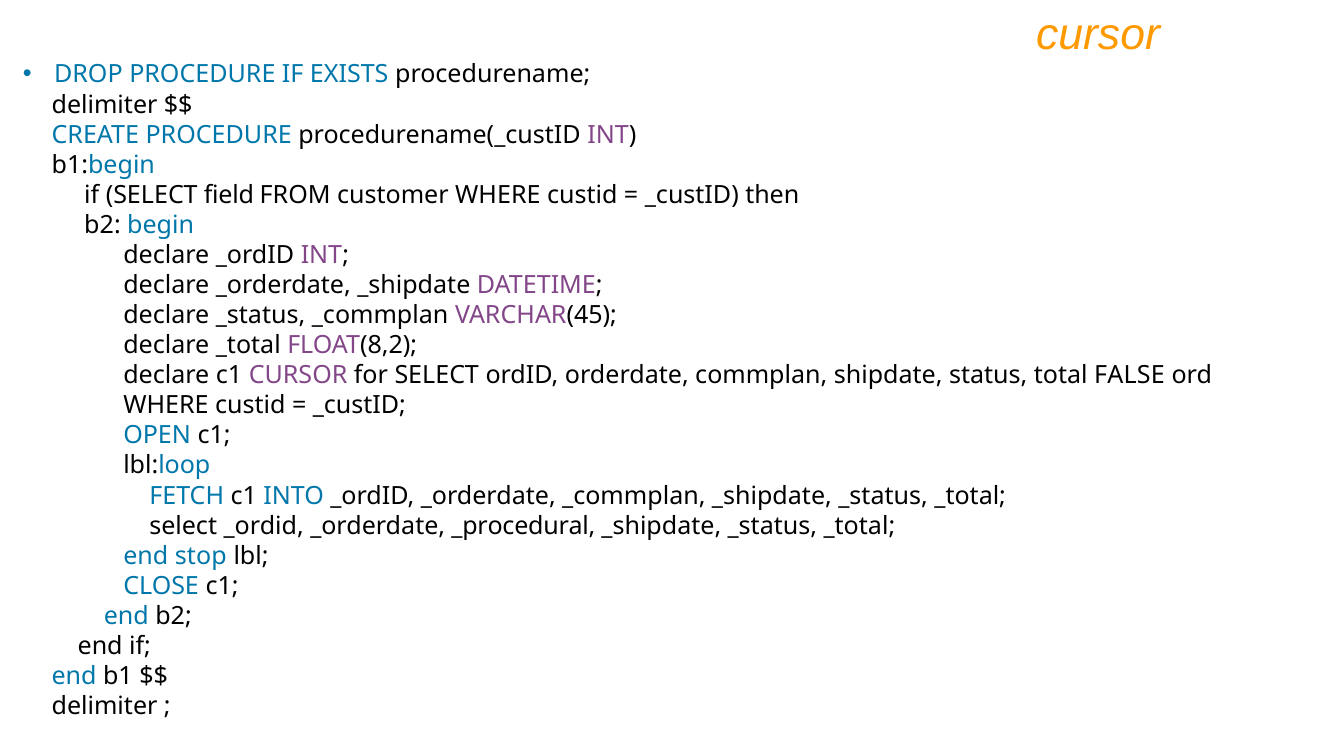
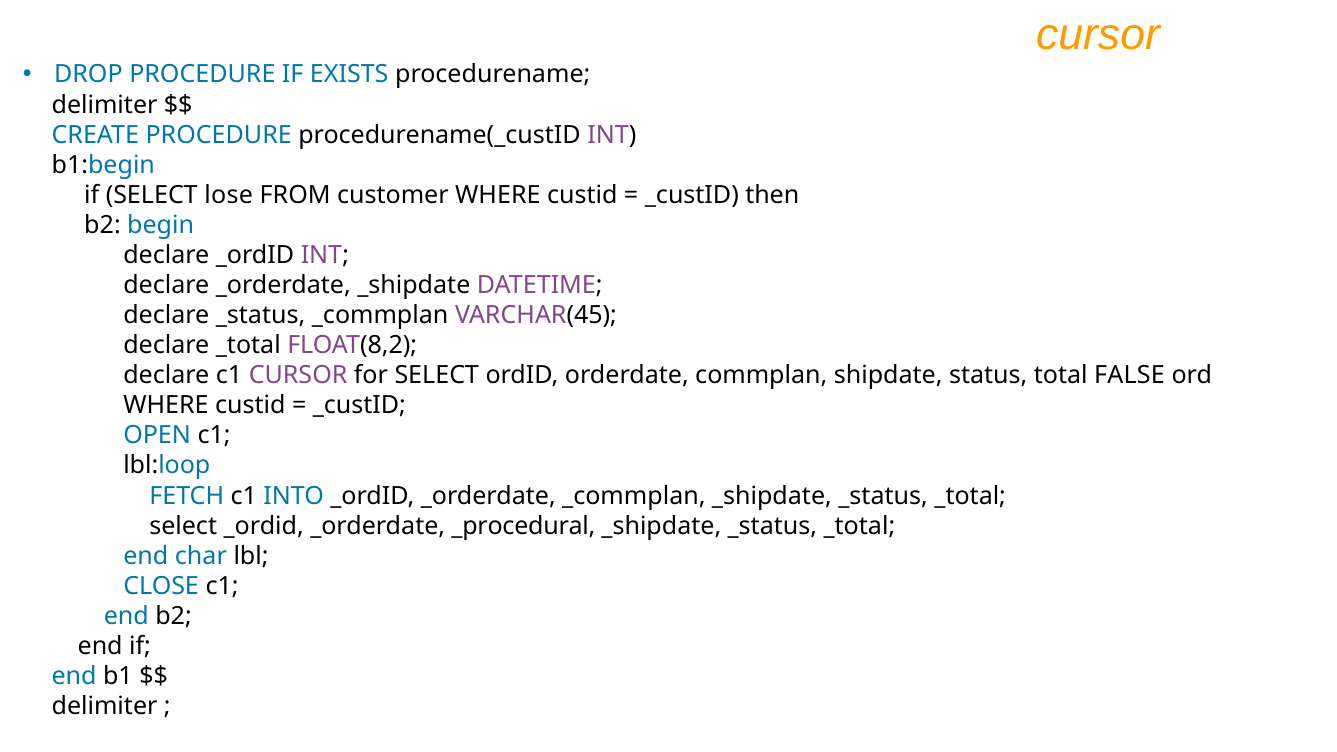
field: field -> lose (229, 195)
stop: stop -> char (201, 556)
